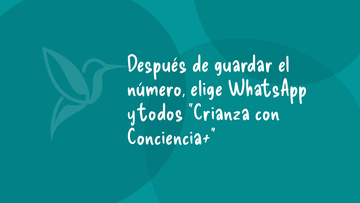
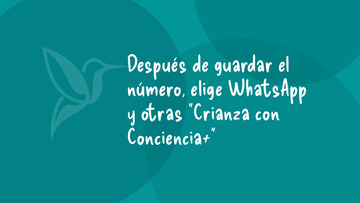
todos: todos -> otras (162, 113)
